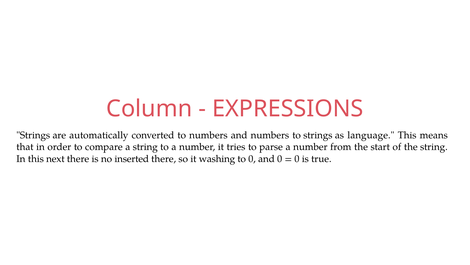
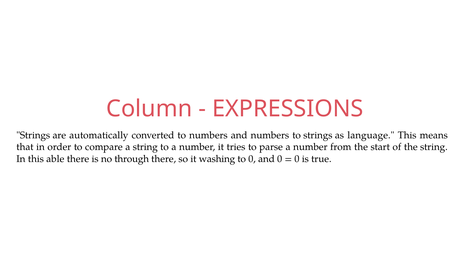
next: next -> able (55, 158)
inserted: inserted -> through (132, 158)
